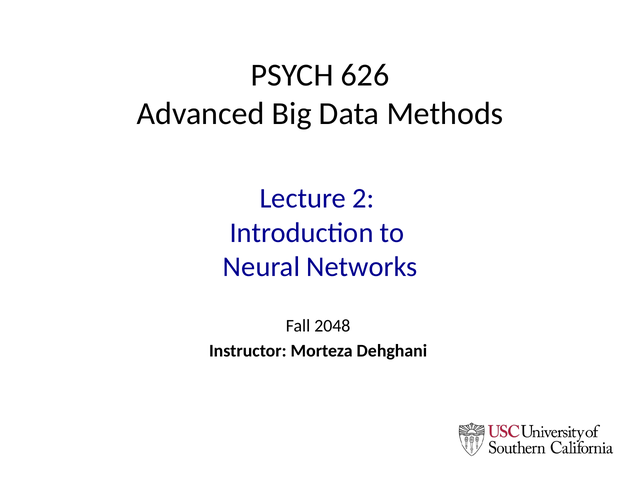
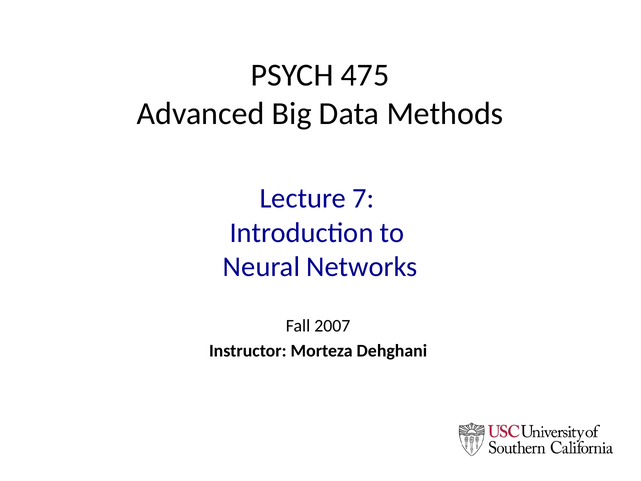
626: 626 -> 475 (365, 75)
2: 2 -> 7 (363, 198)
2048: 2048 -> 2007 (332, 326)
